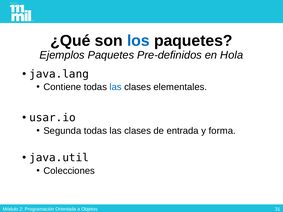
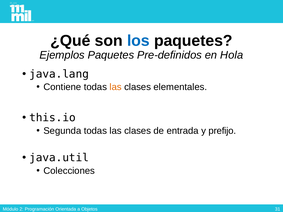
las colour: blue -> orange (116, 87)
usar.io: usar.io -> this.io (53, 118)
forma: forma -> prefijo (222, 131)
